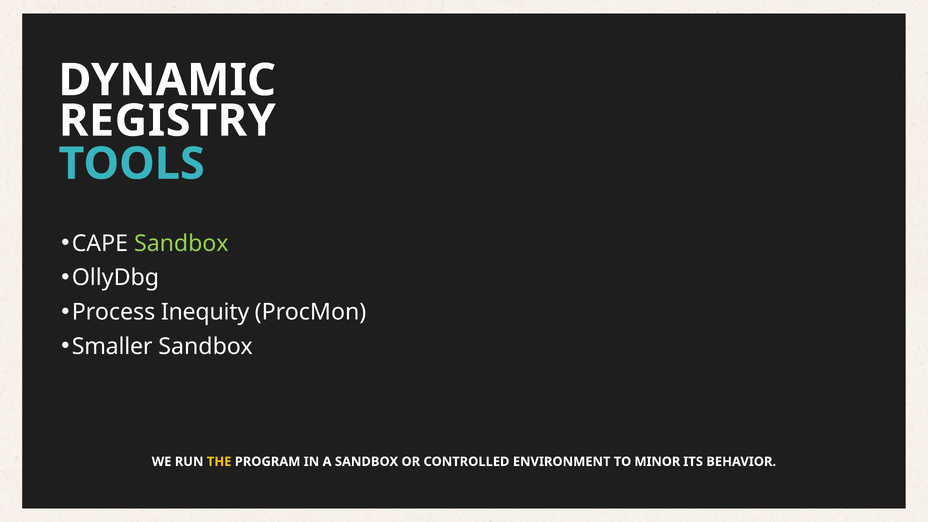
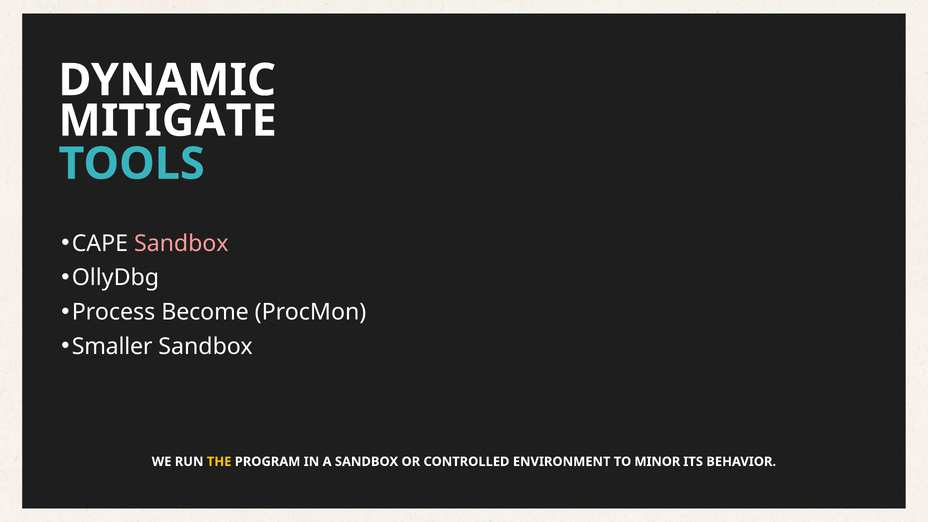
REGISTRY: REGISTRY -> MITIGATE (168, 121)
Sandbox colour: light green -> pink (181, 244)
Inequity: Inequity -> Become (205, 312)
